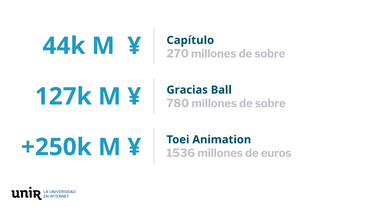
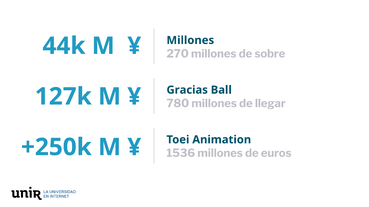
Capítulo: Capítulo -> Millones (190, 40)
780 millones de sobre: sobre -> llegar (270, 104)
